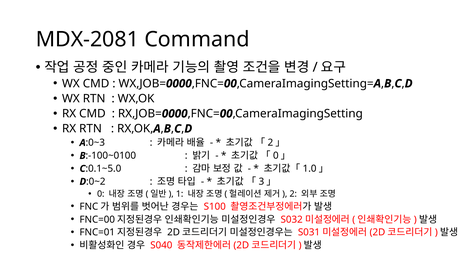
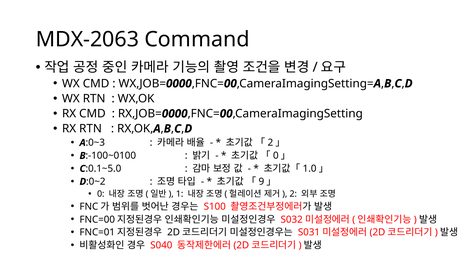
MDX-2081: MDX-2081 -> MDX-2063 (87, 39)
3: 3 -> 9 (261, 182)
